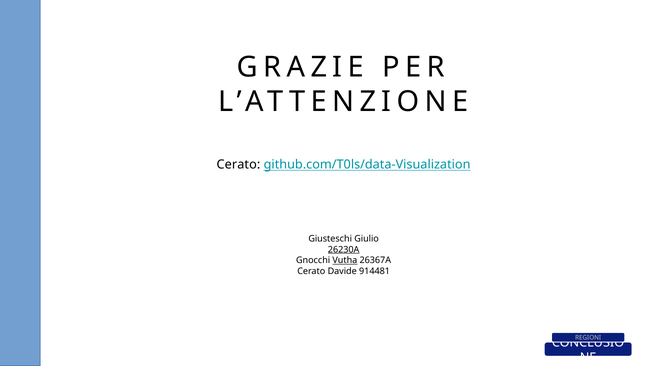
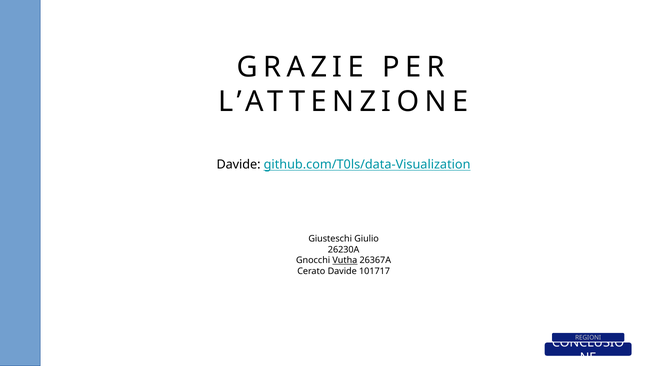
Cerato: Cerato -> Davide (239, 164)
26230A underline: present -> none (344, 250)
914481: 914481 -> 101717 (375, 271)
